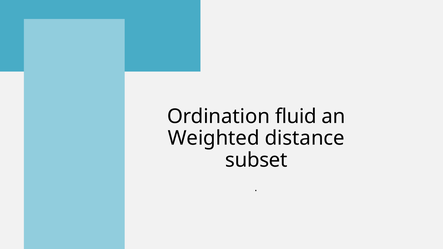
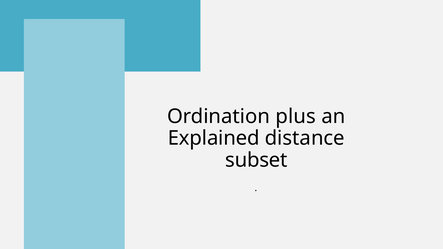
fluid: fluid -> plus (296, 116)
Weighted: Weighted -> Explained (214, 138)
